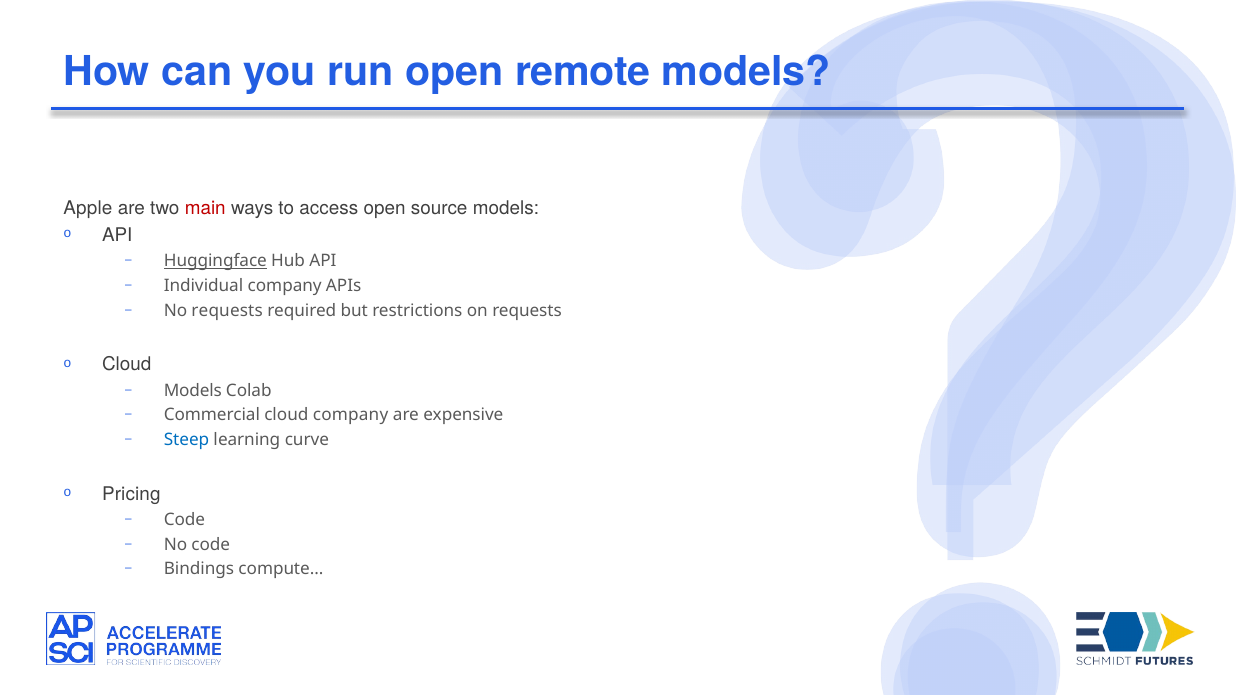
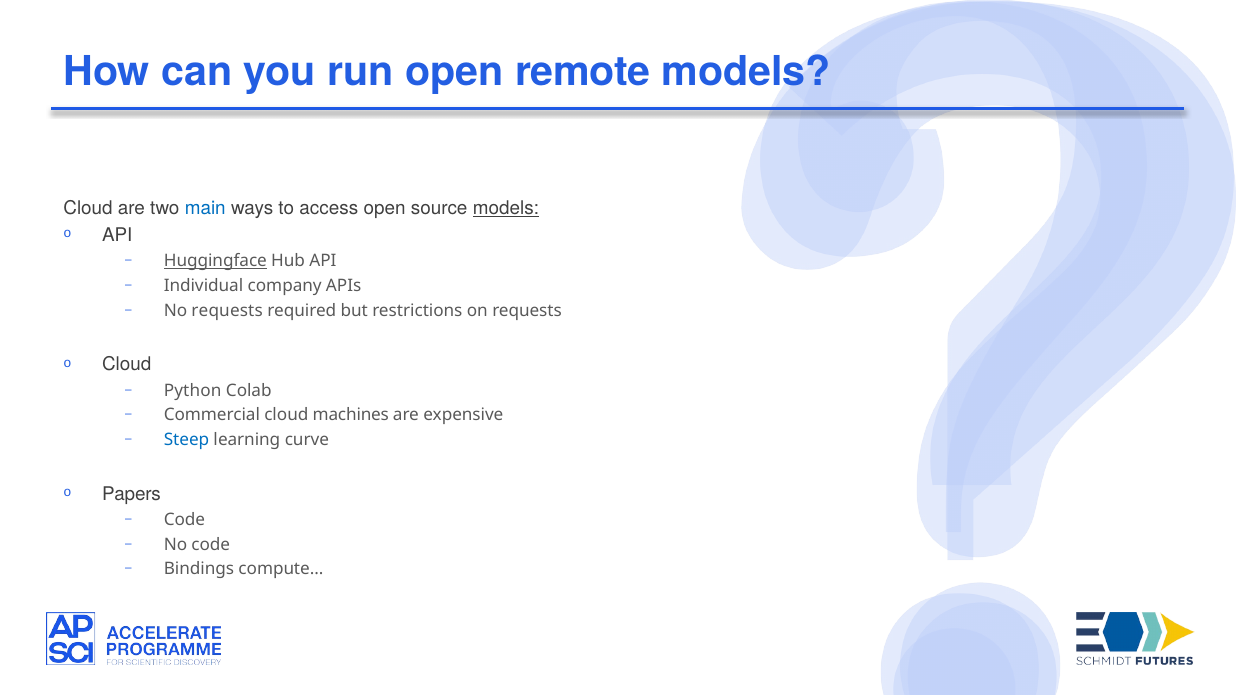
Apple: Apple -> Cloud (88, 208)
main colour: red -> blue (205, 208)
models underline: none -> present (506, 208)
Models: Models -> Python (193, 391)
cloud company: company -> machines (351, 415)
Pricing: Pricing -> Papers (131, 494)
